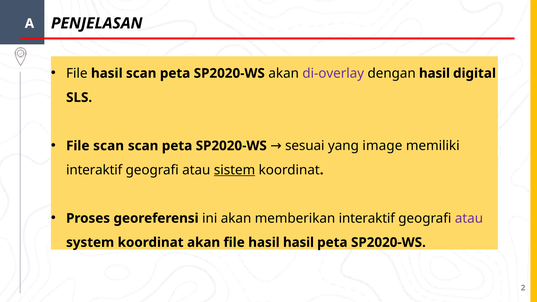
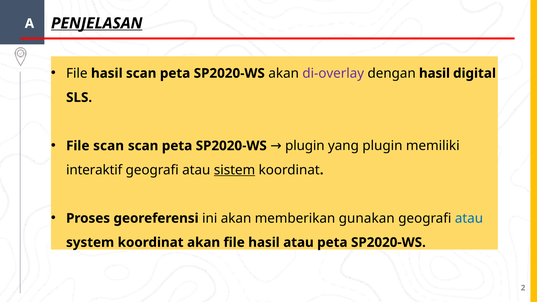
PENJELASAN underline: none -> present (97, 23)
sesuai: sesuai -> plugin (305, 146)
yang image: image -> plugin (382, 146)
memberikan interaktif: interaktif -> gunakan (367, 218)
atau colour: purple -> blue (469, 218)
hasil hasil: hasil -> atau (298, 242)
